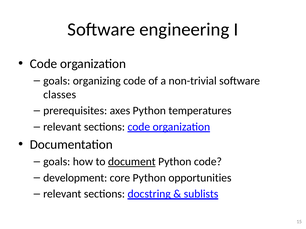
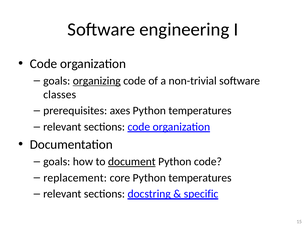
organizing underline: none -> present (97, 81)
development: development -> replacement (75, 178)
core Python opportunities: opportunities -> temperatures (200, 178)
sublists: sublists -> specific (201, 194)
